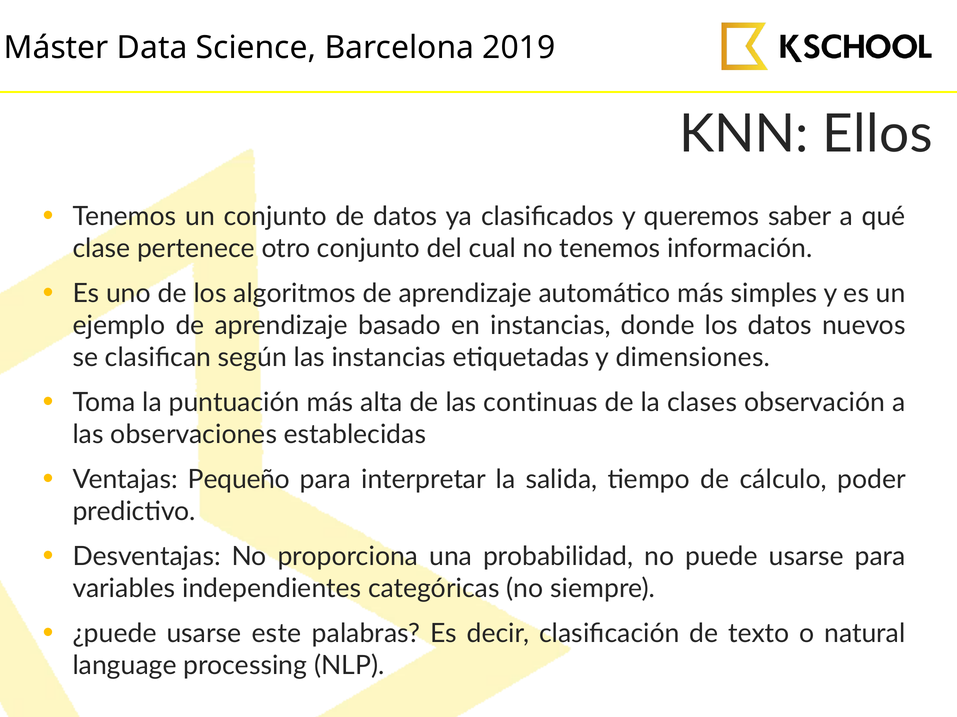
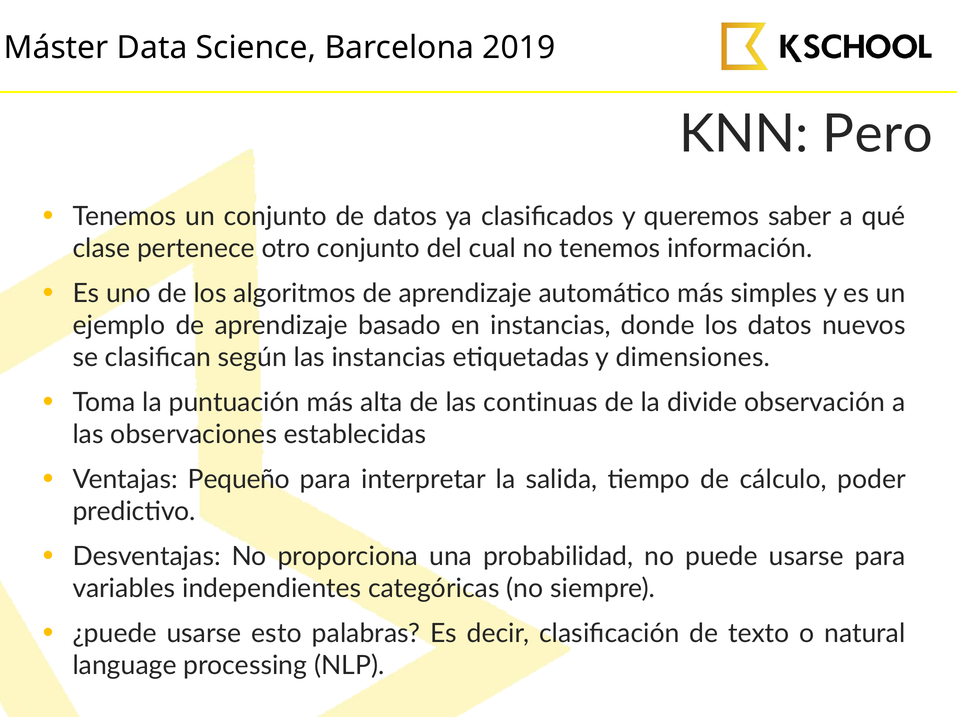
Ellos: Ellos -> Pero (878, 134)
clases: clases -> divide (702, 403)
este: este -> esto (277, 634)
